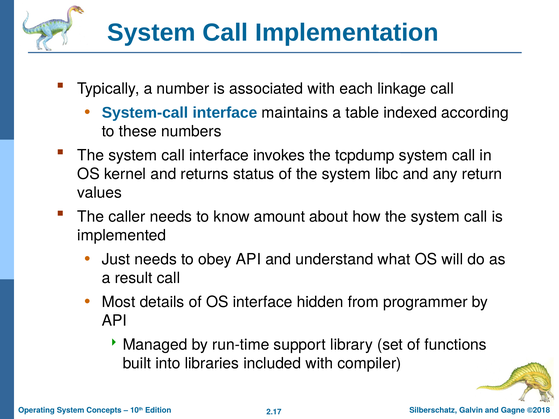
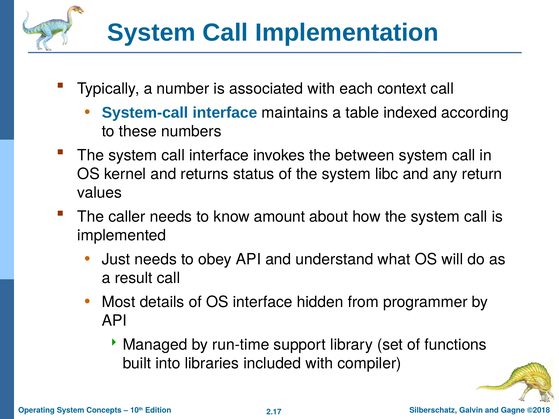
linkage: linkage -> context (402, 89)
tcpdump: tcpdump -> between (365, 155)
